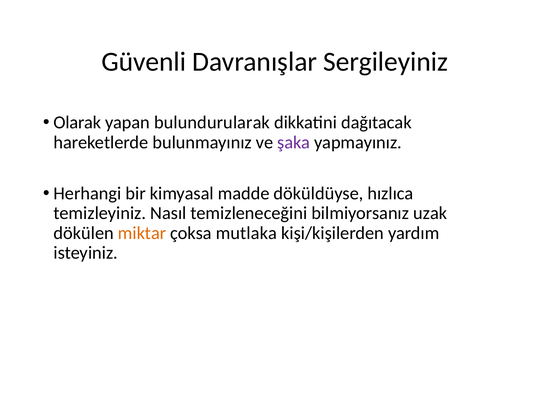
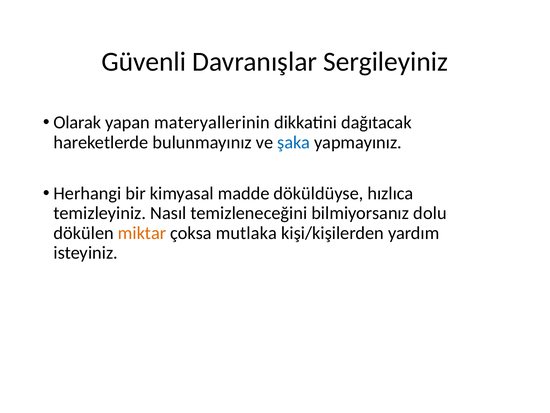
bulundurularak: bulundurularak -> materyallerinin (212, 122)
şaka colour: purple -> blue (294, 142)
uzak: uzak -> dolu (430, 213)
